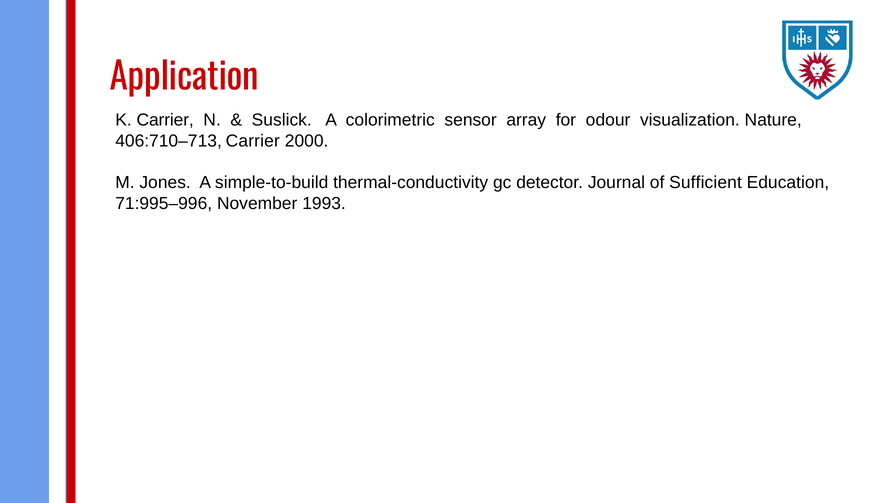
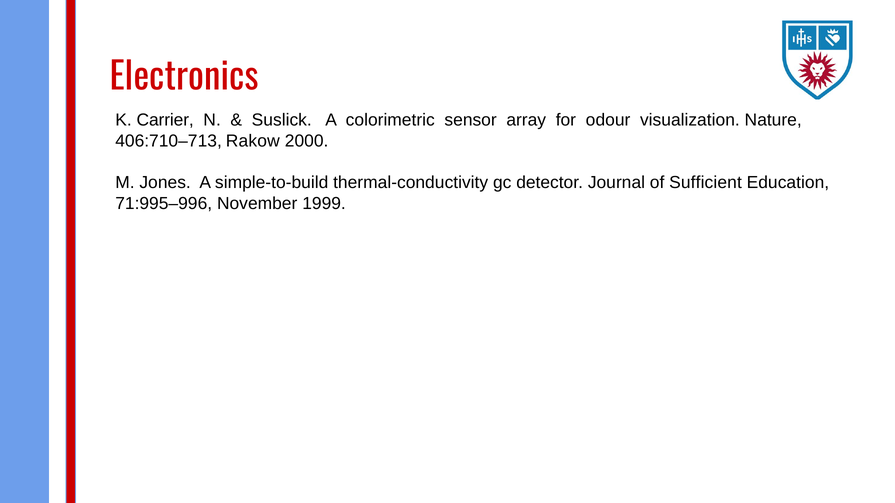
Application: Application -> Electronics (184, 77)
406:710–713 Carrier: Carrier -> Rakow (253, 141)
1993: 1993 -> 1999 (324, 204)
